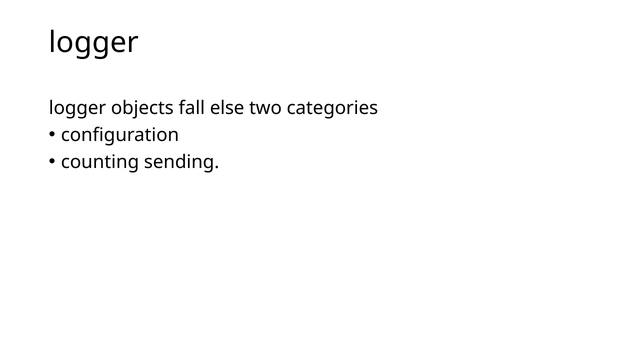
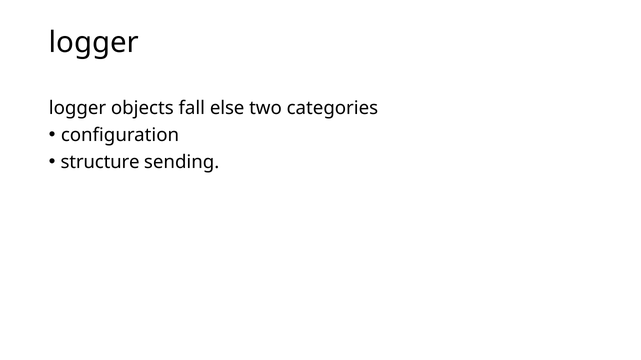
counting: counting -> structure (100, 162)
